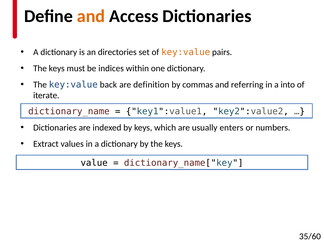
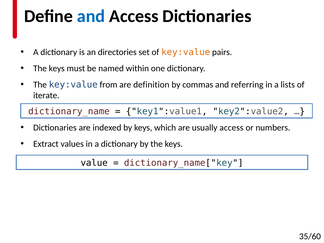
and colour: orange -> blue (91, 16)
indices: indices -> named (111, 68)
back: back -> from (108, 85)
into: into -> lists (288, 85)
usually enters: enters -> access (231, 128)
